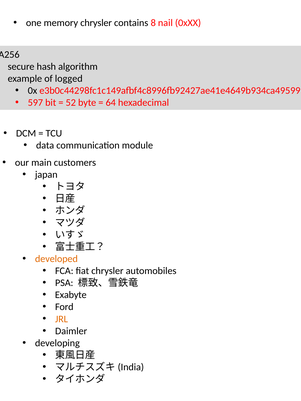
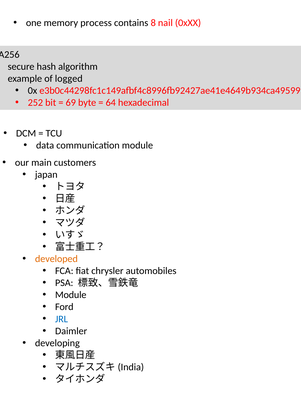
memory chrysler: chrysler -> process (96, 23)
597: 597 -> 252 (35, 103)
52: 52 -> 69 (71, 103)
Exabyte: Exabyte -> Module (71, 295)
JRL colour: orange -> blue (62, 319)
